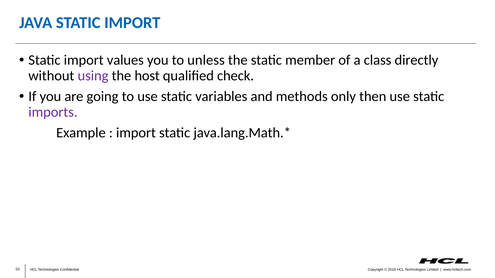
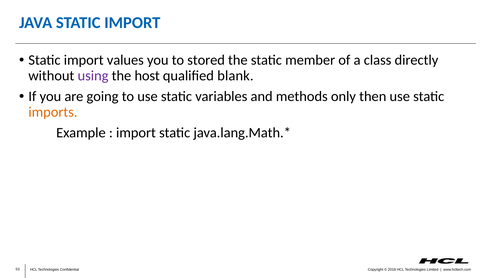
unless: unless -> stored (206, 60)
check: check -> blank (235, 76)
imports colour: purple -> orange (53, 112)
